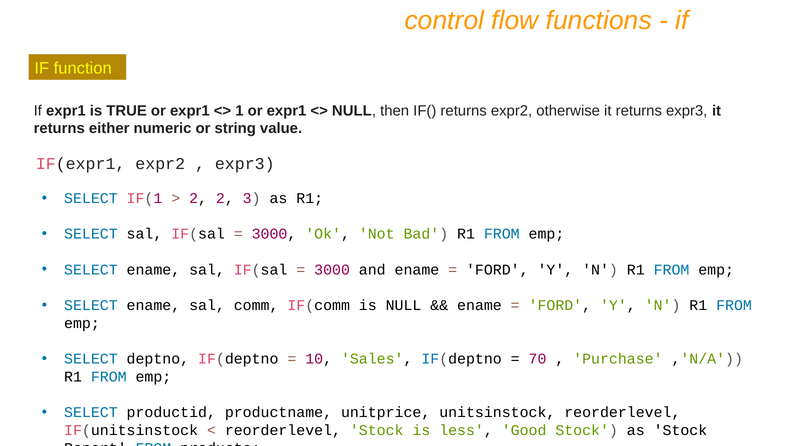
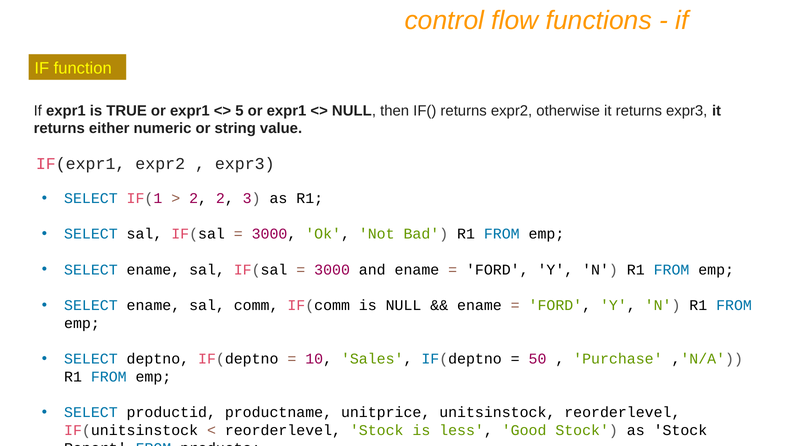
1: 1 -> 5 (239, 111)
70: 70 -> 50 (538, 359)
